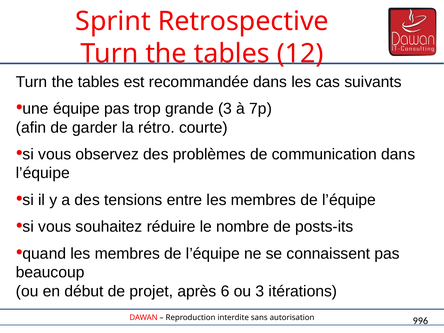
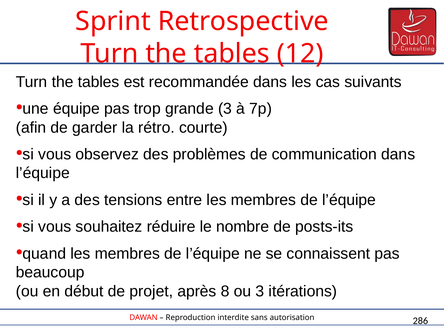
6: 6 -> 8 (225, 291)
996: 996 -> 286 (420, 321)
